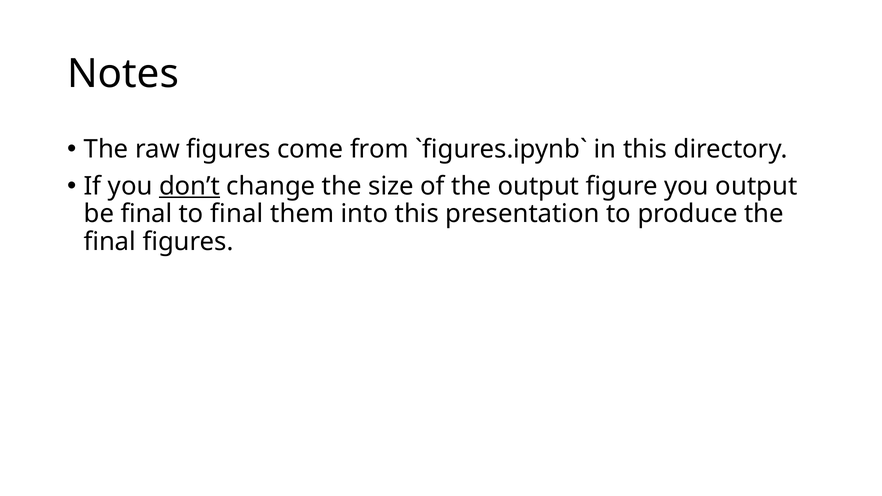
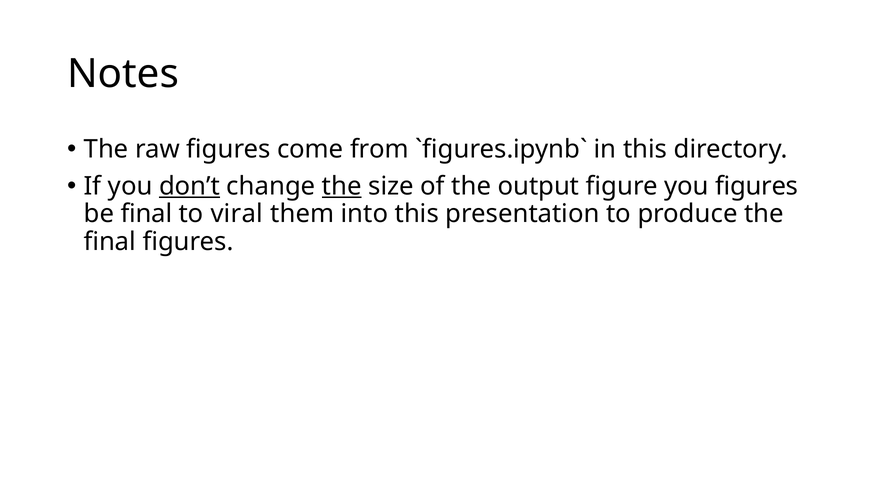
the underline: none -> present (342, 186)
you output: output -> figures (757, 186)
to final: final -> viral (237, 214)
